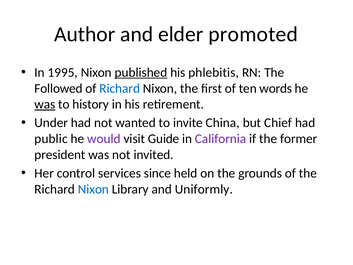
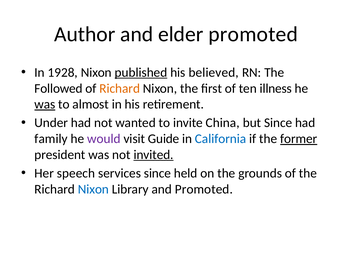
1995: 1995 -> 1928 (63, 72)
phlebitis: phlebitis -> believed (214, 72)
Richard colour: blue -> orange (120, 88)
words: words -> illness (276, 88)
history: history -> almost (91, 104)
but Chief: Chief -> Since (278, 123)
public: public -> family (51, 139)
California colour: purple -> blue (221, 139)
former underline: none -> present (299, 139)
invited underline: none -> present (154, 155)
control: control -> speech (76, 173)
and Uniformly: Uniformly -> Promoted (204, 189)
